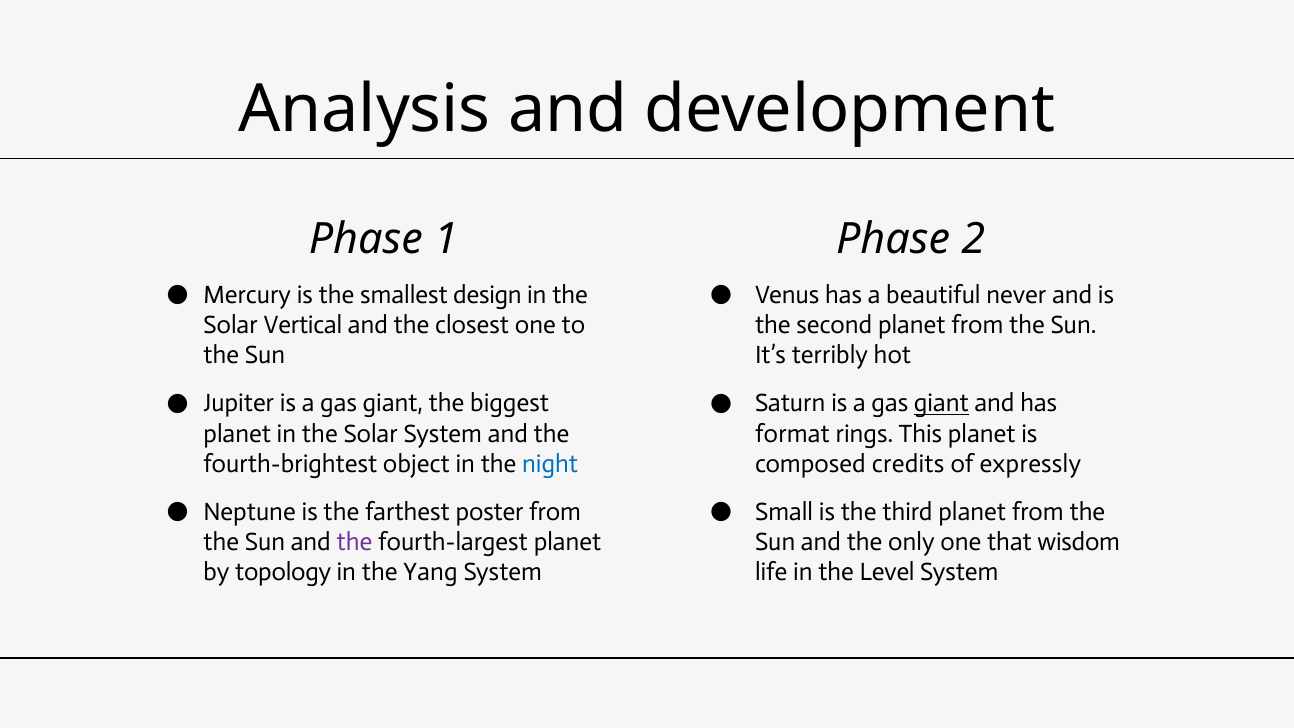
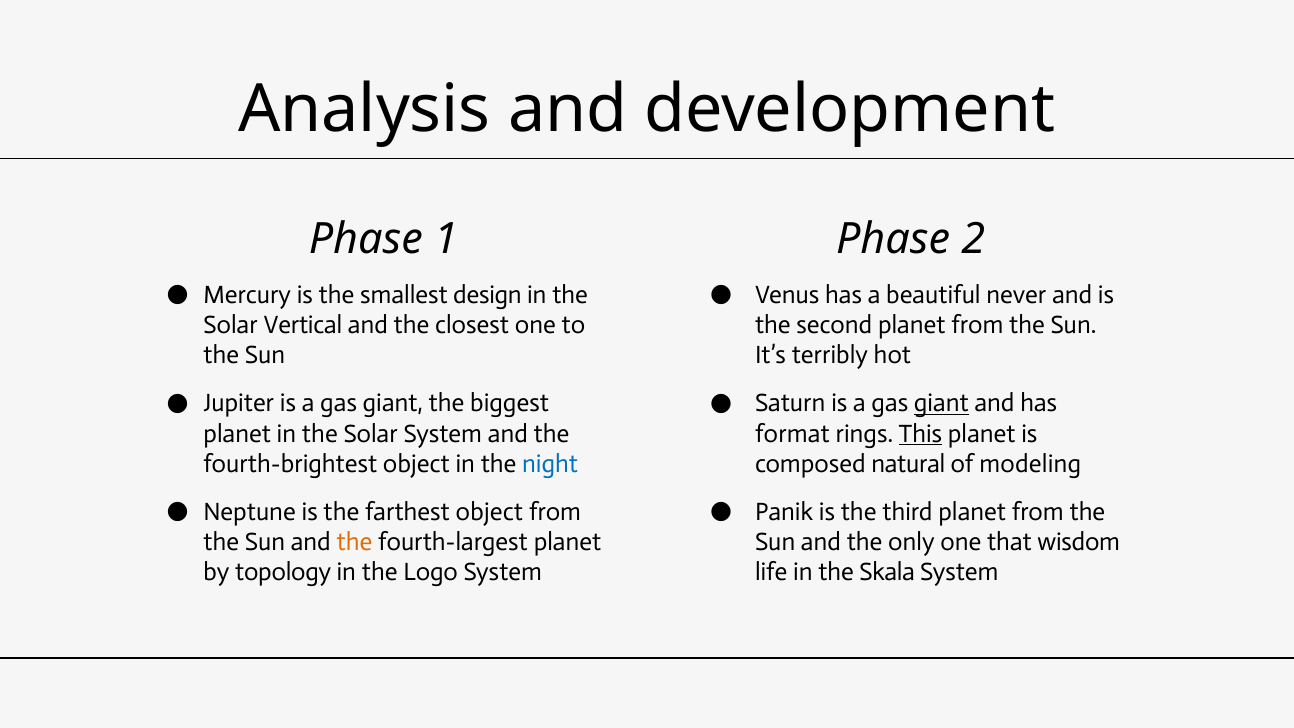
This underline: none -> present (920, 434)
credits: credits -> natural (908, 464)
expressly: expressly -> modeling (1030, 464)
farthest poster: poster -> object (489, 512)
Small: Small -> Panik (784, 512)
the colour: purple -> orange (354, 542)
Yang: Yang -> Logo (431, 573)
Level: Level -> Skala (887, 573)
